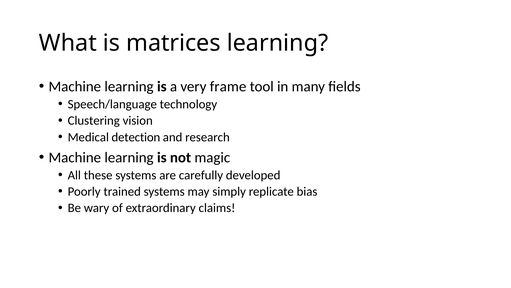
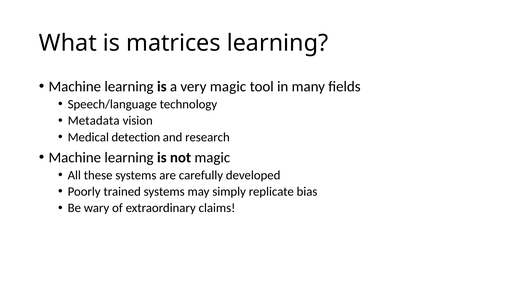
very frame: frame -> magic (228, 86)
Clustering: Clustering -> Metadata (94, 120)
